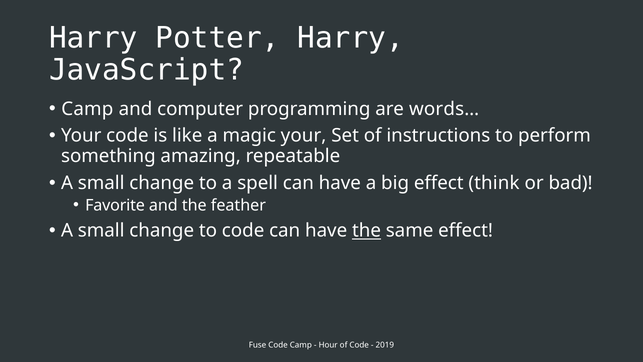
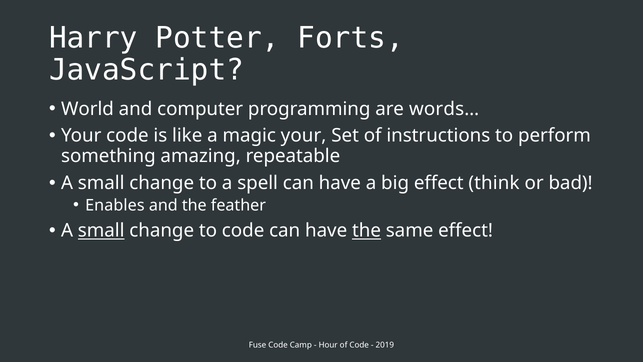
Potter Harry: Harry -> Forts (351, 38)
Camp: Camp -> World (87, 109)
Favorite: Favorite -> Enables (115, 205)
small underline: none -> present (101, 231)
